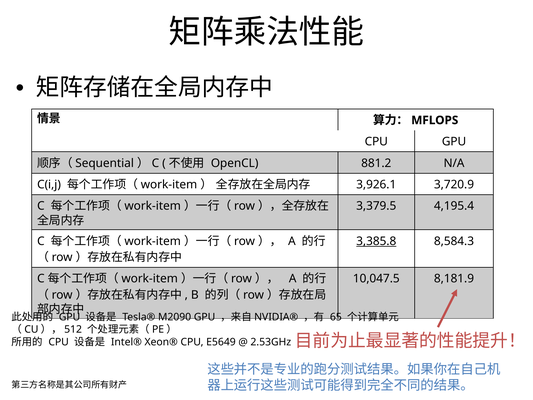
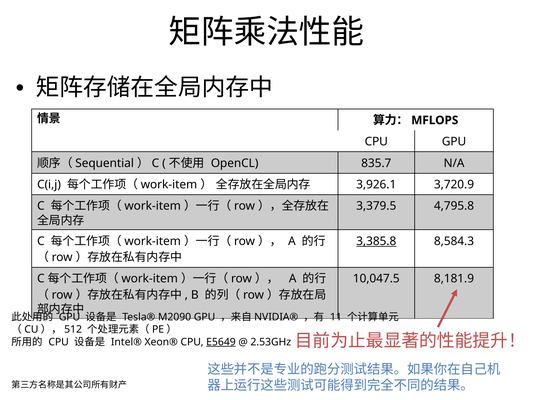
881.2: 881.2 -> 835.7 (376, 163)
4,195.4: 4,195.4 -> 4,795.8 (454, 206)
65: 65 -> 11 (336, 317)
E5649 underline: none -> present (221, 342)
